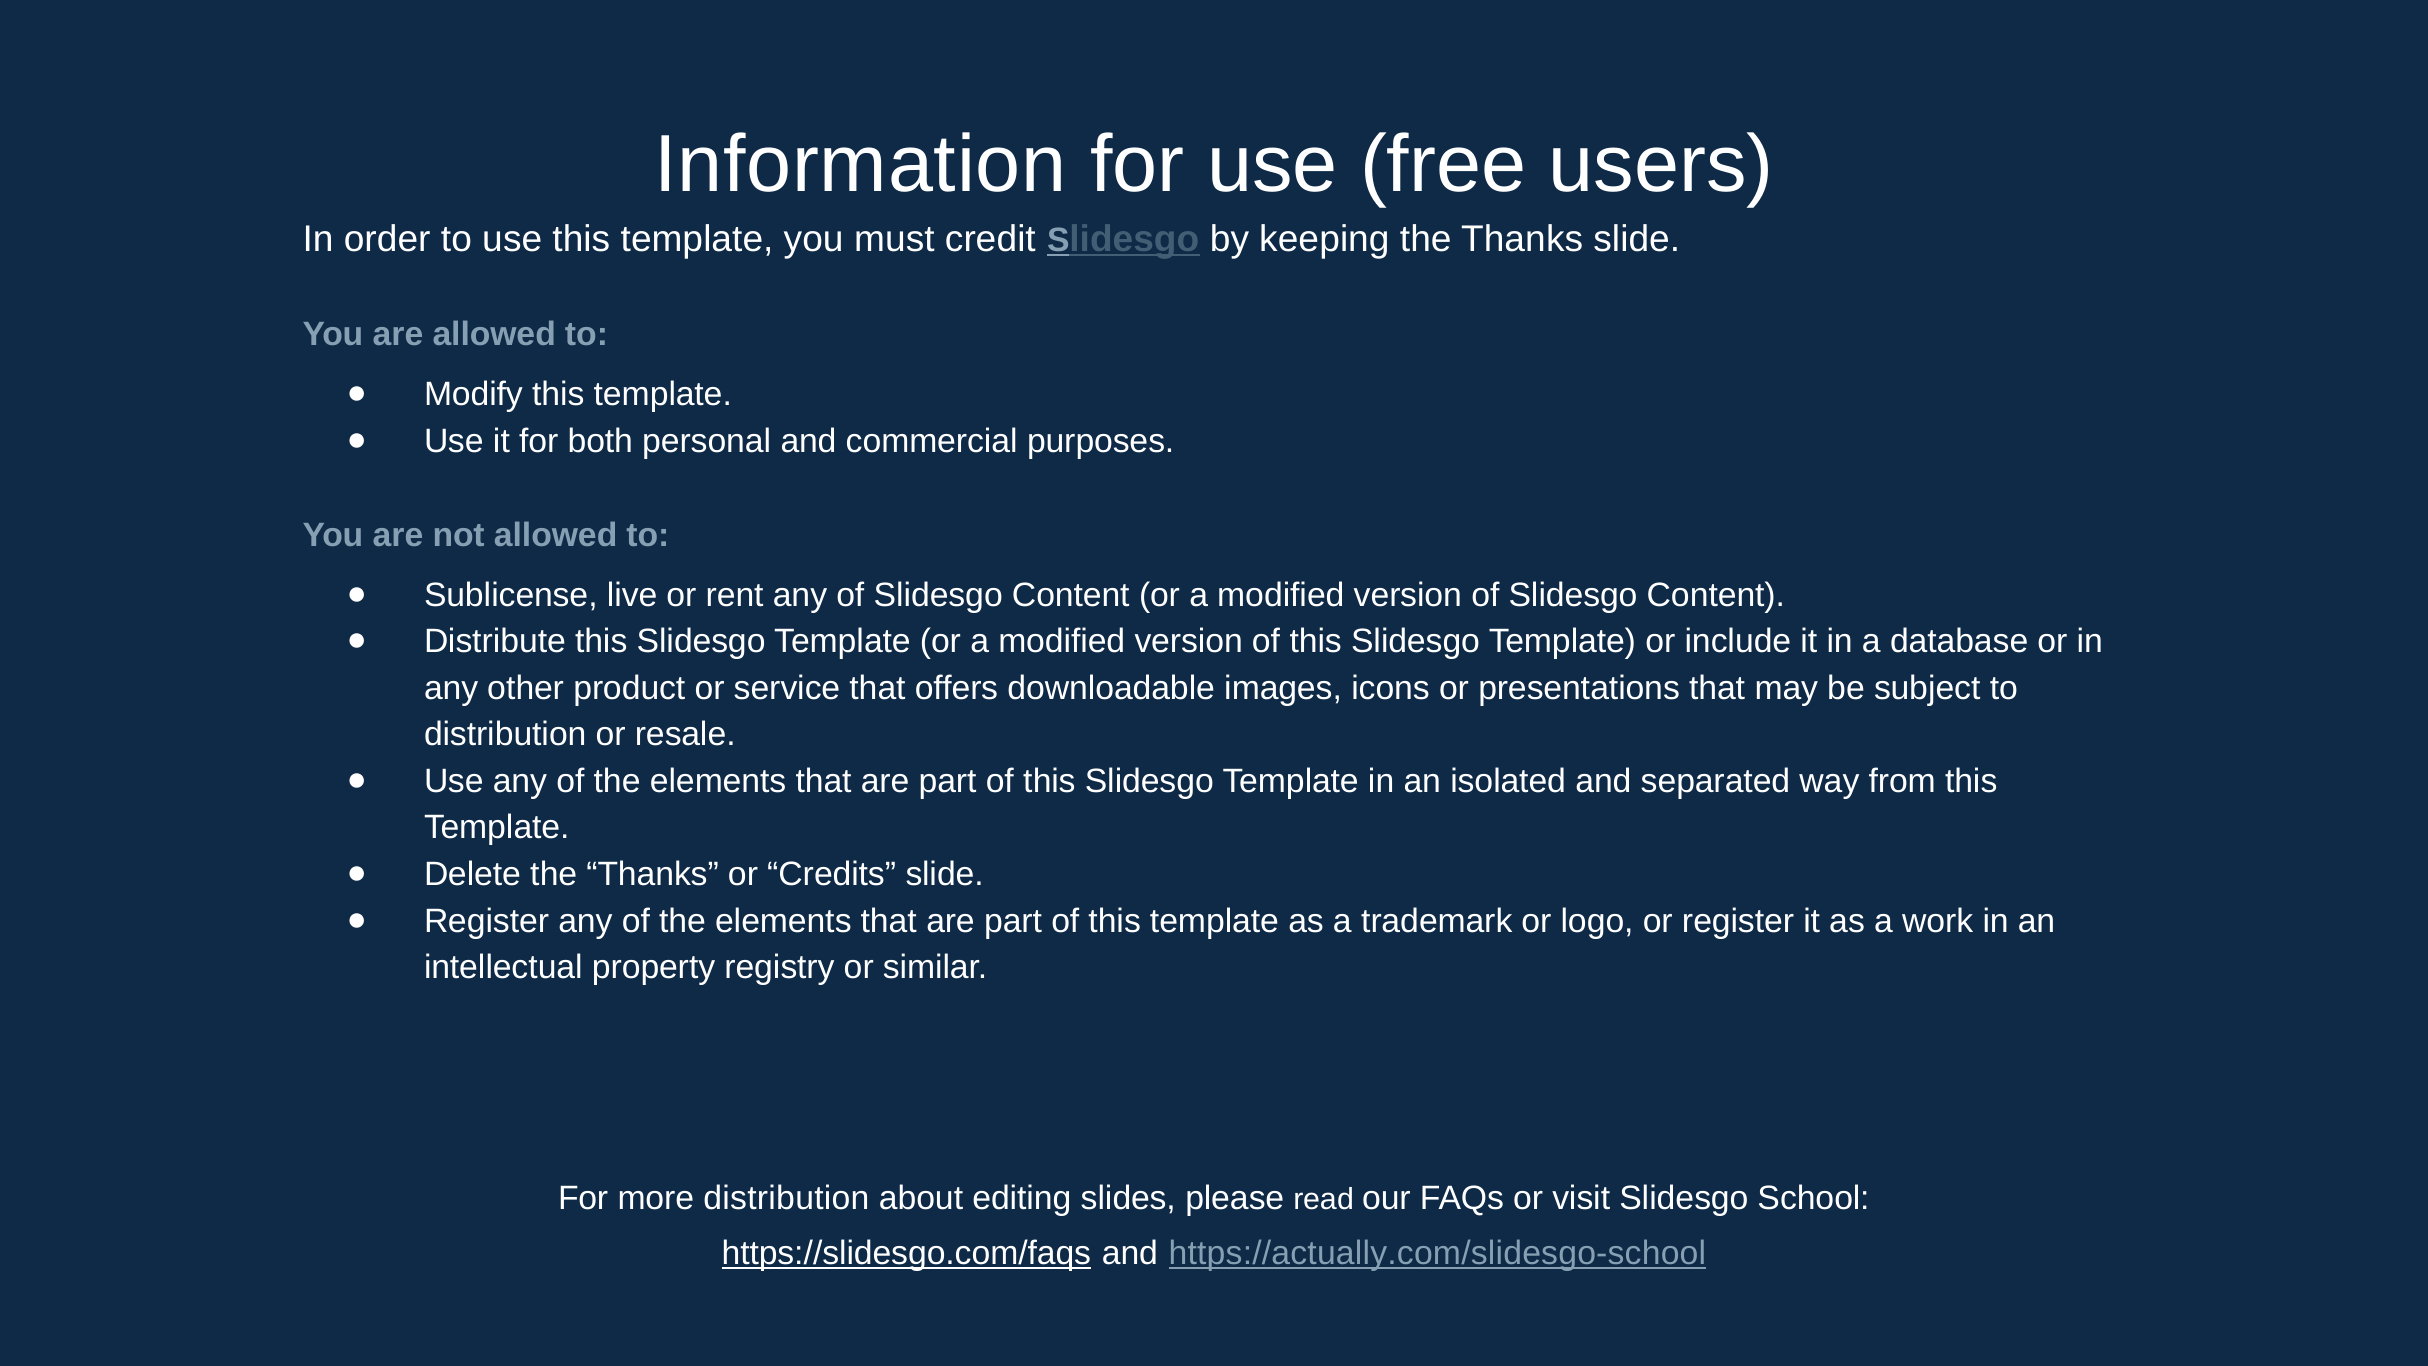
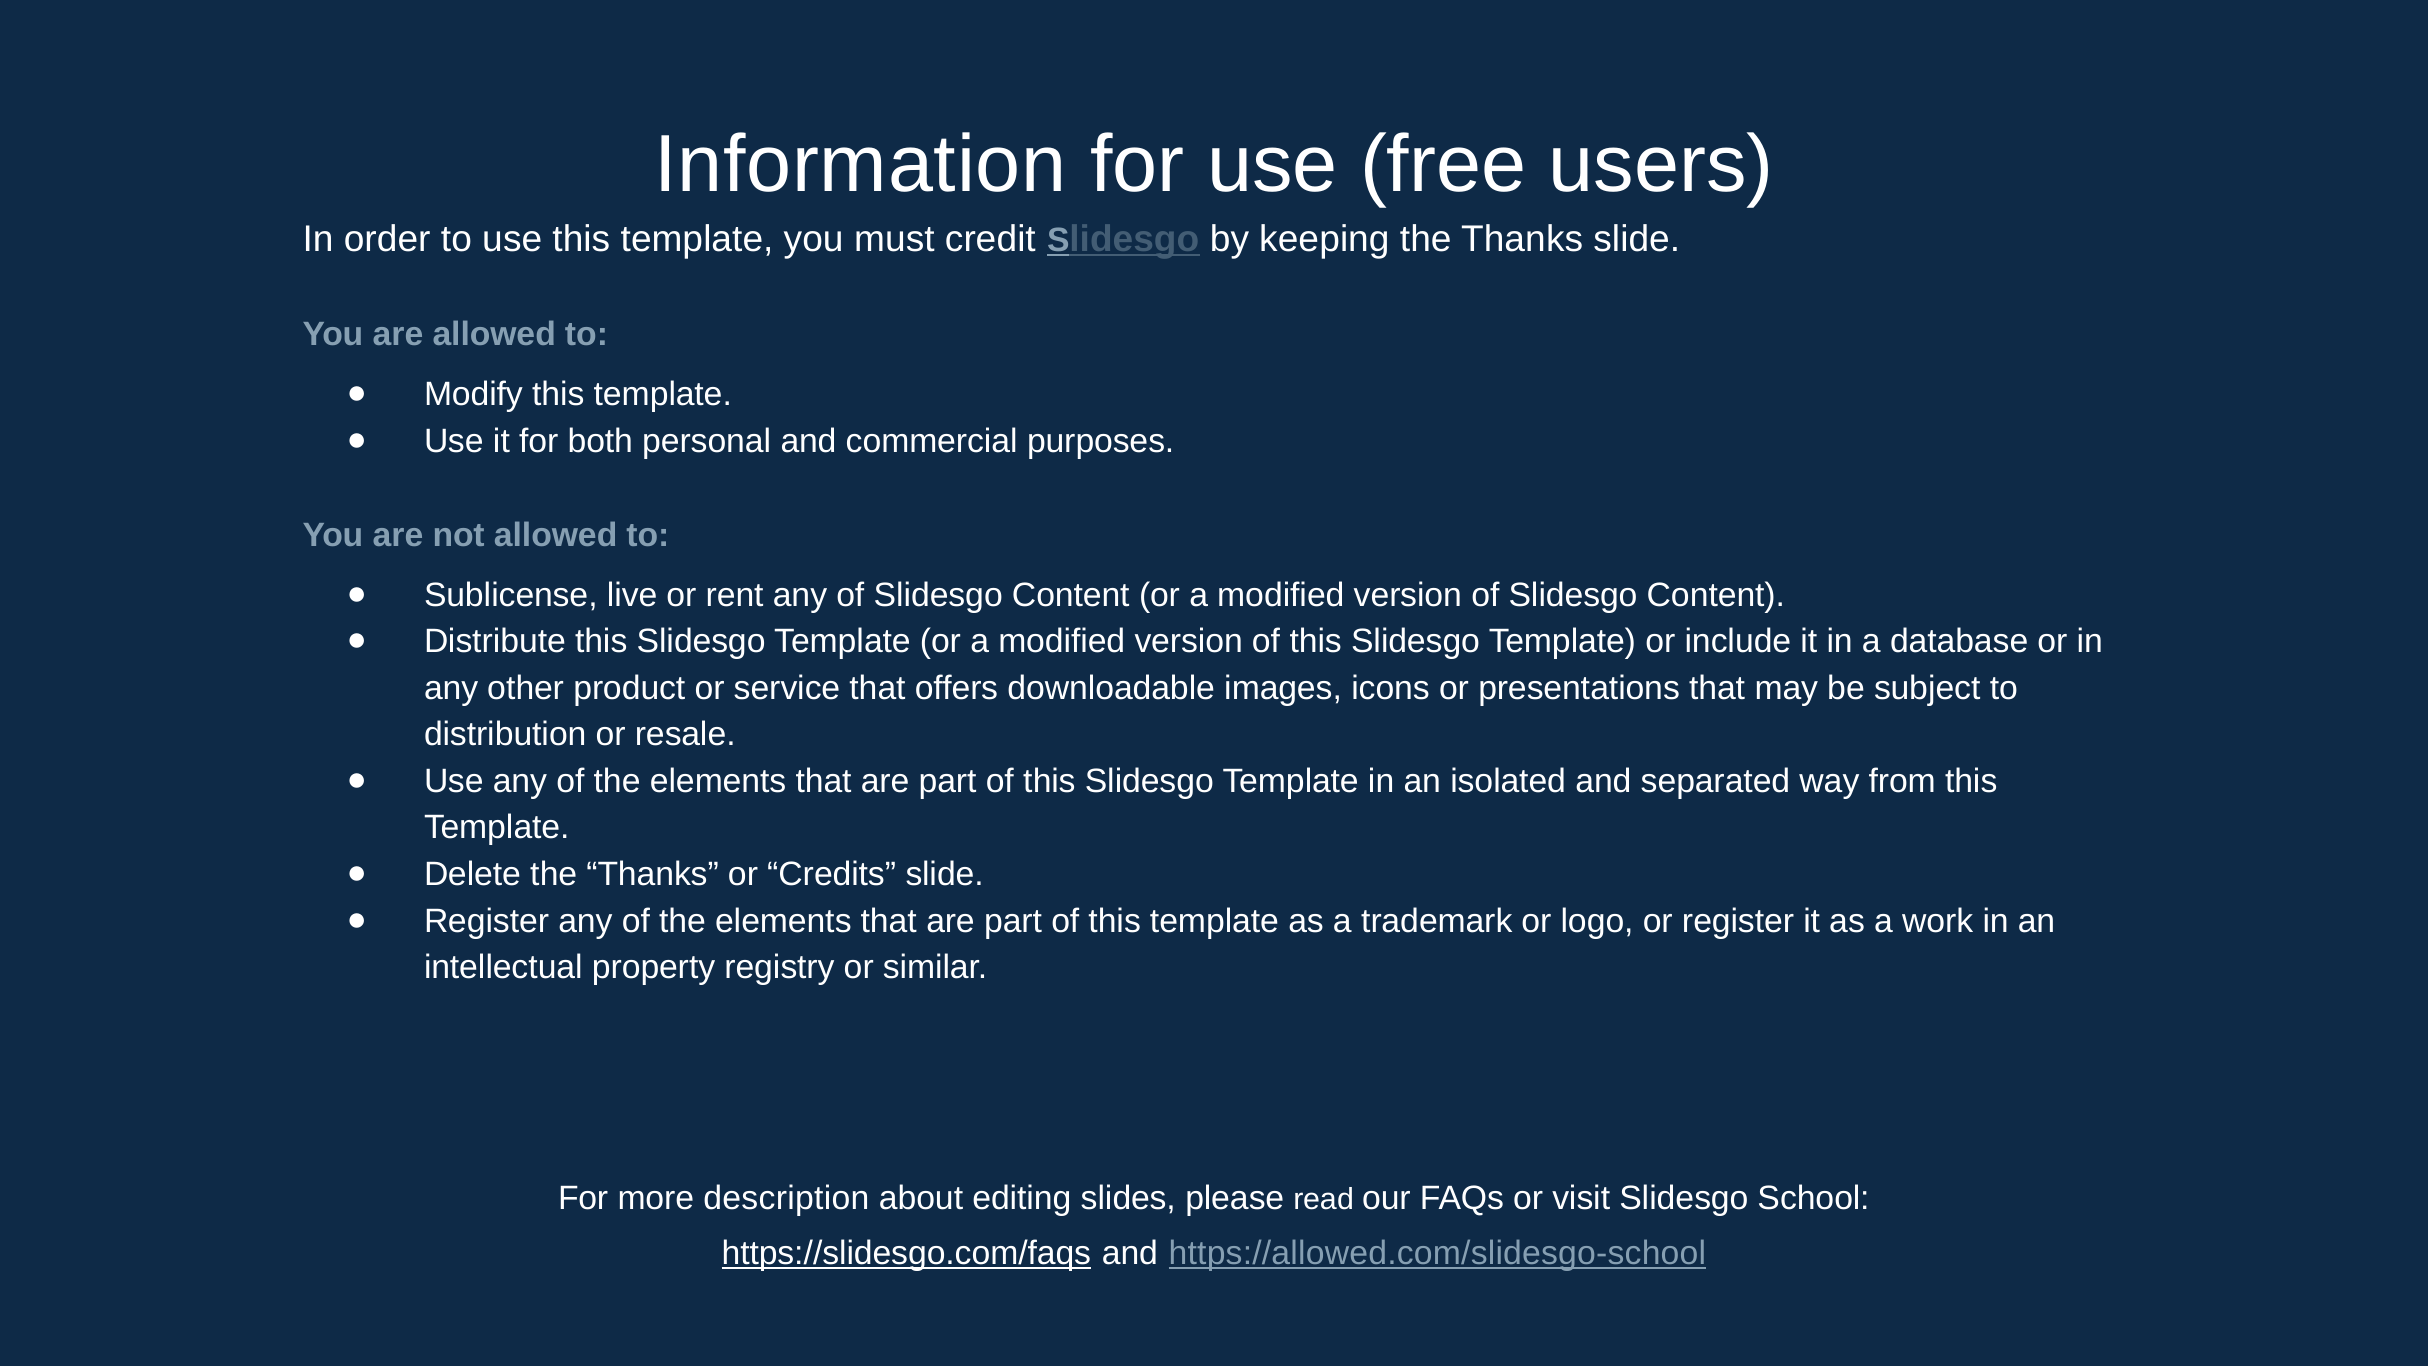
more distribution: distribution -> description (786, 1198)
https://actually.com/slidesgo-school: https://actually.com/slidesgo-school -> https://allowed.com/slidesgo-school (1437, 1253)
